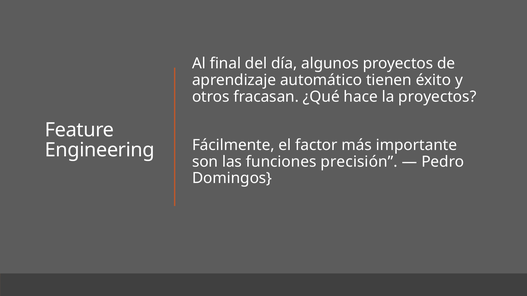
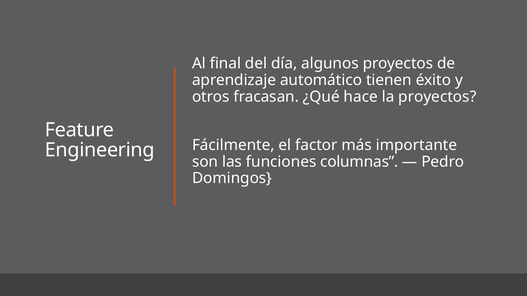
precisión: precisión -> columnas (359, 162)
